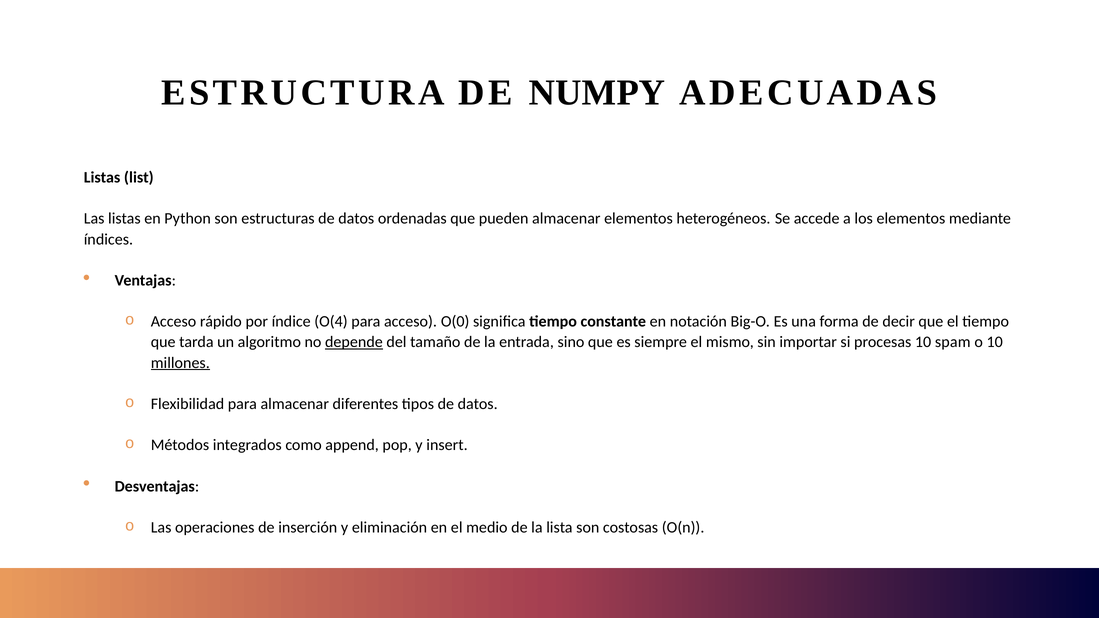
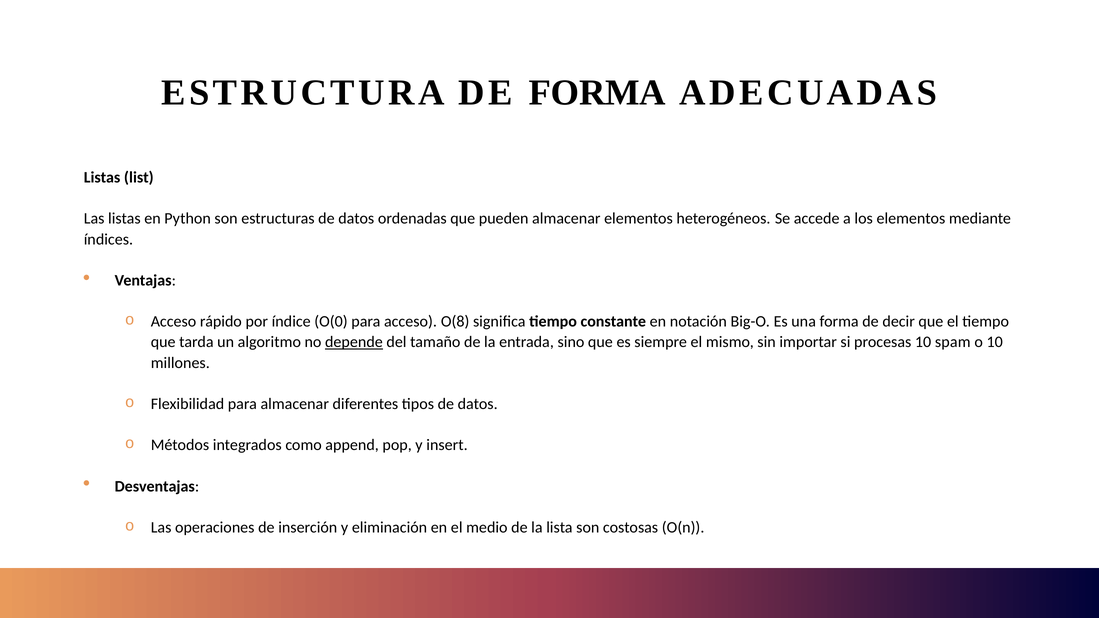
DE NUMPY: NUMPY -> FORMA (597, 92)
O(4: O(4 -> O(0 (331, 322)
O(0: O(0 -> O(8 (455, 322)
millones underline: present -> none (180, 363)
